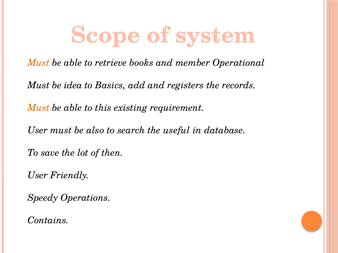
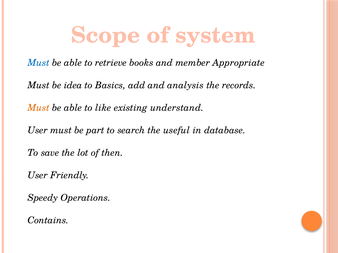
Must colour: orange -> blue (39, 63)
Operational: Operational -> Appropriate (239, 63)
registers: registers -> analysis (186, 85)
this: this -> like (103, 108)
requirement: requirement -> understand (177, 108)
also: also -> part (95, 130)
